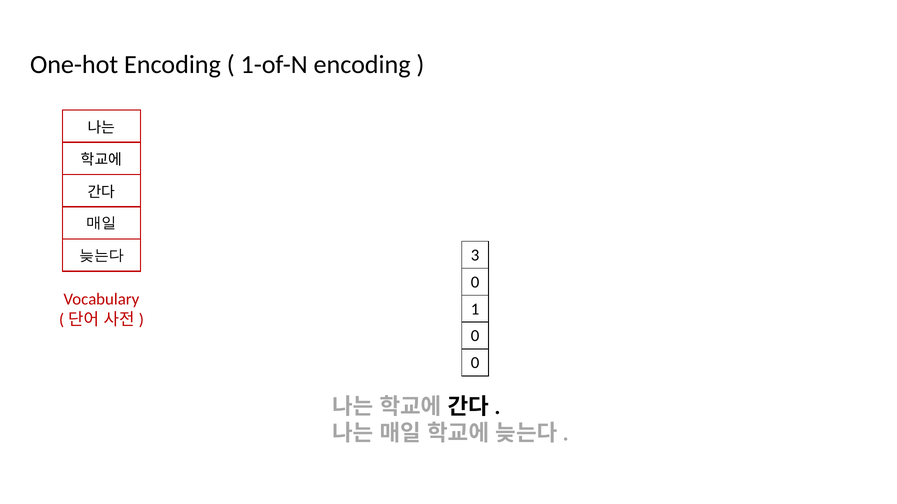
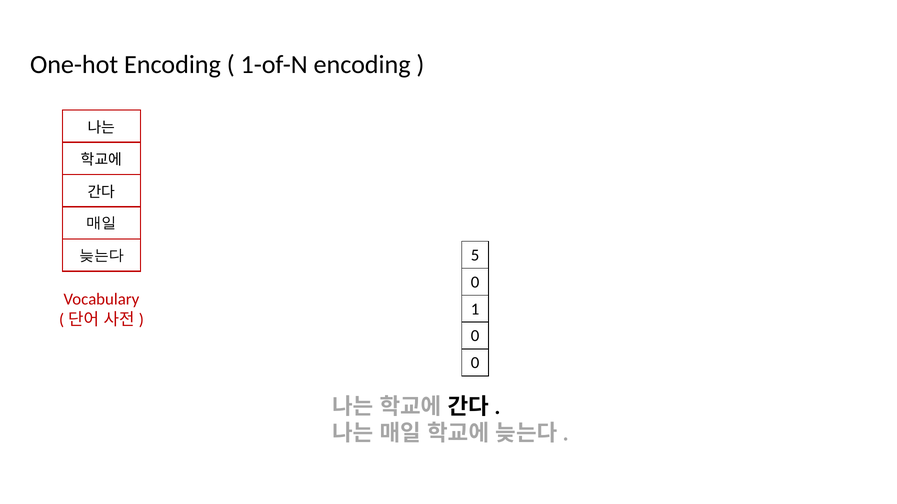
3: 3 -> 5 (475, 255)
